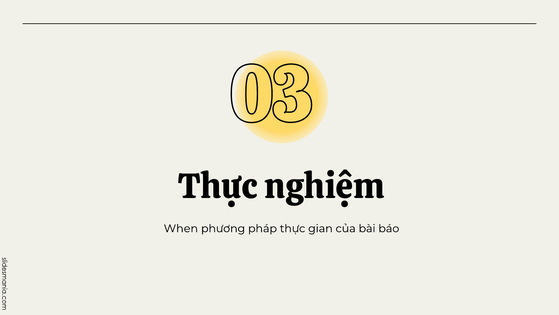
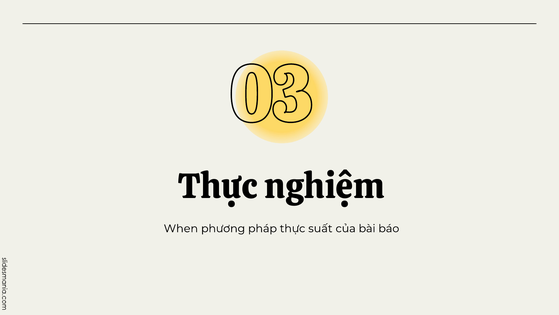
gian: gian -> suất (320, 228)
